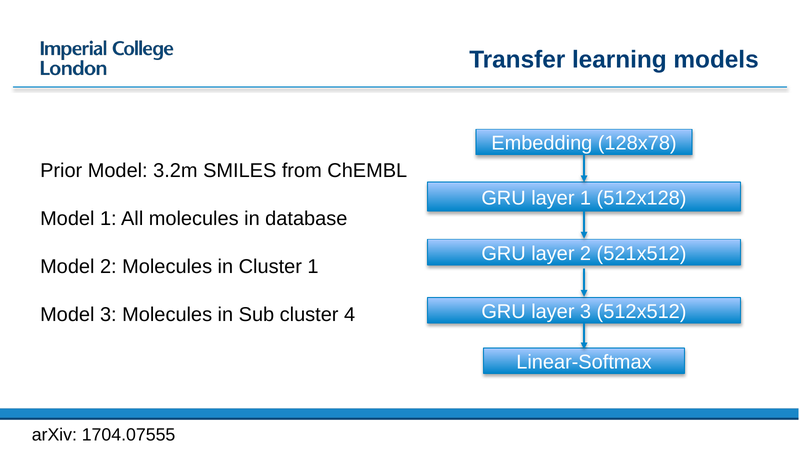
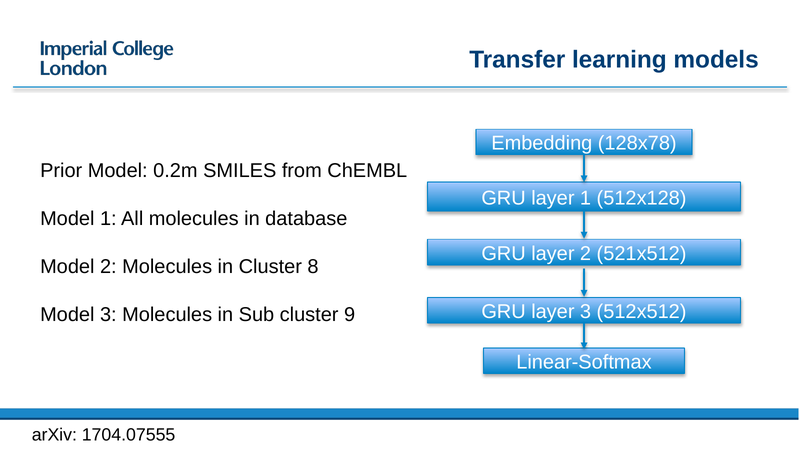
3.2m: 3.2m -> 0.2m (175, 171)
Cluster 1: 1 -> 8 (313, 267)
4: 4 -> 9 (350, 315)
